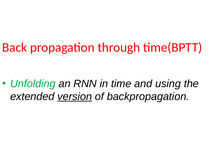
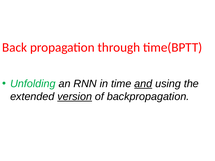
and underline: none -> present (143, 84)
